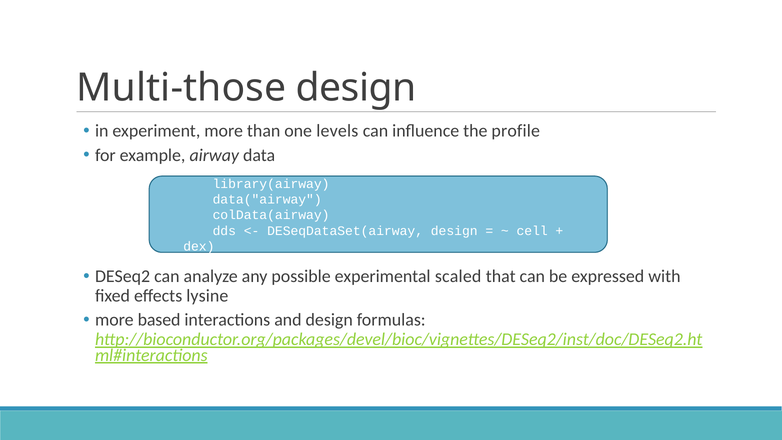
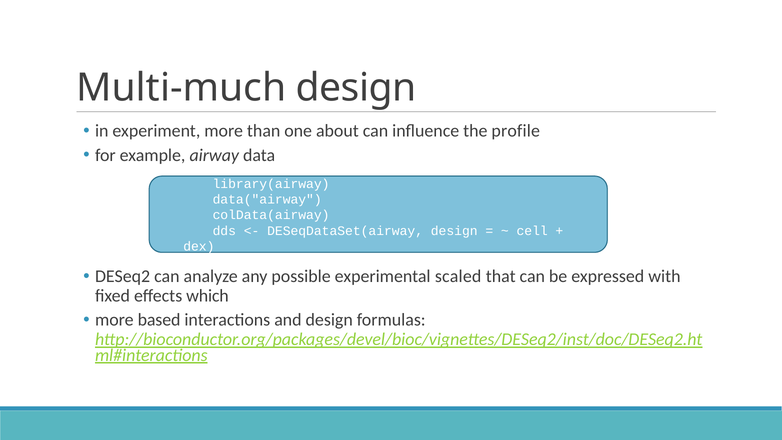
Multi-those: Multi-those -> Multi-much (181, 88)
levels: levels -> about (337, 131)
lysine: lysine -> which (207, 296)
